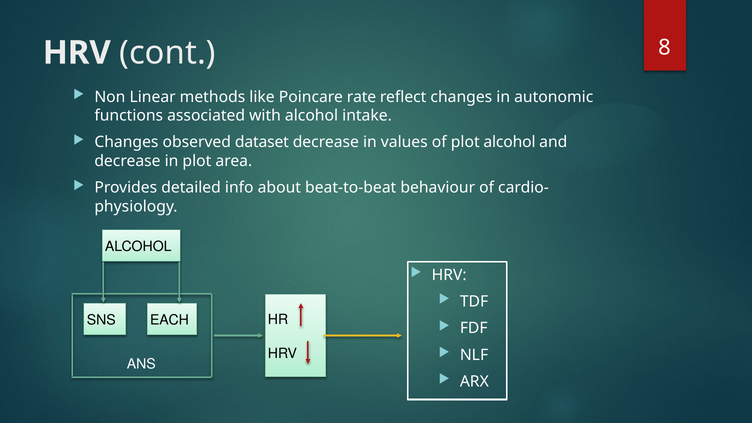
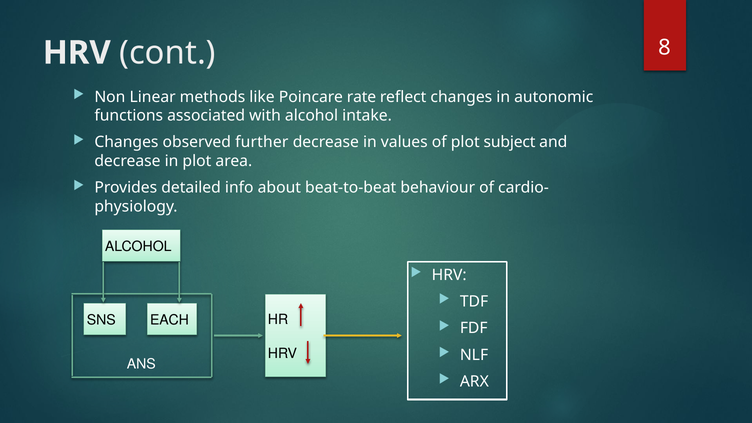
dataset: dataset -> further (262, 142)
plot alcohol: alcohol -> subject (510, 142)
